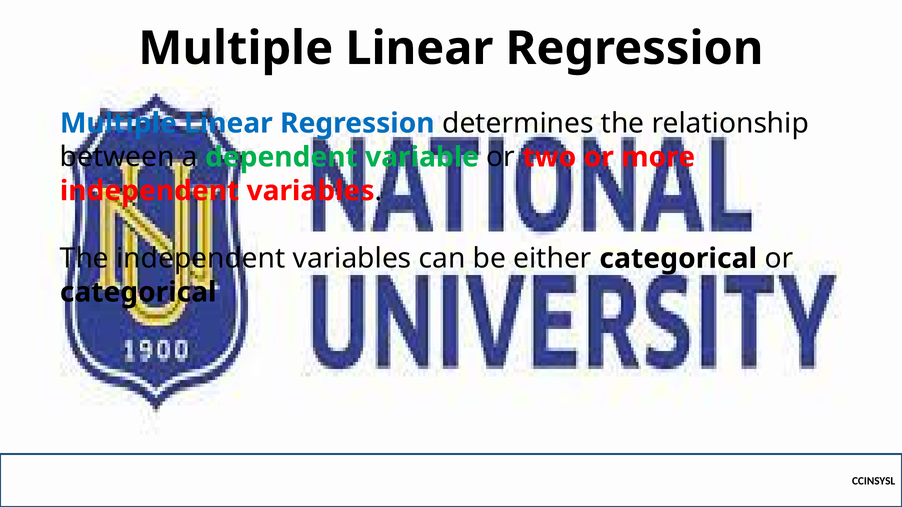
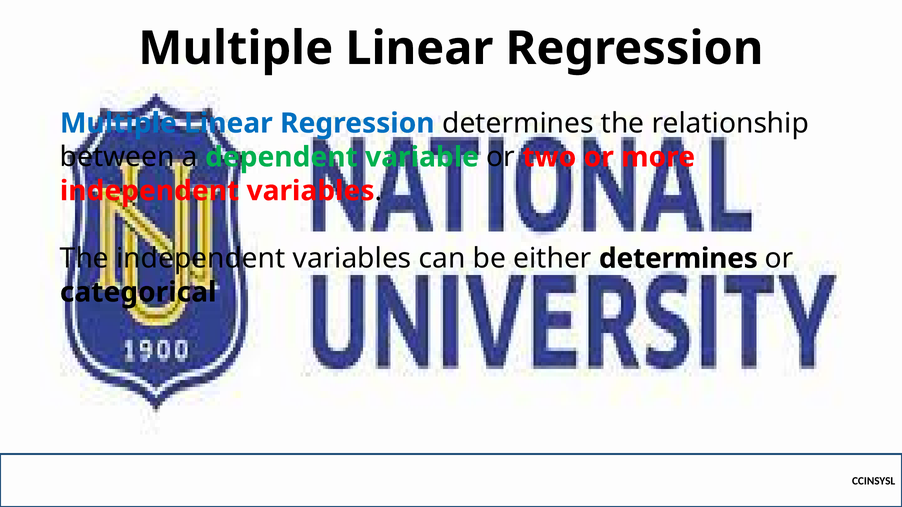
either categorical: categorical -> determines (678, 259)
